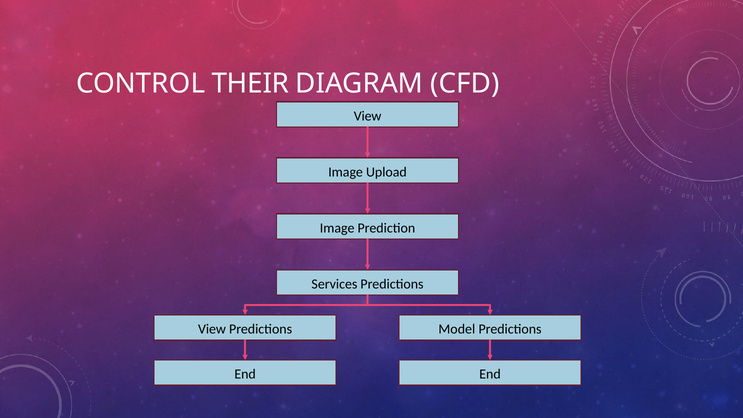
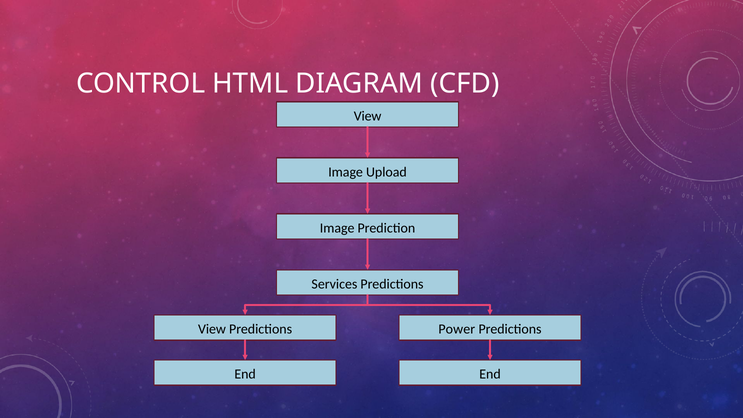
THEIR: THEIR -> HTML (250, 83)
Model: Model -> Power (457, 329)
